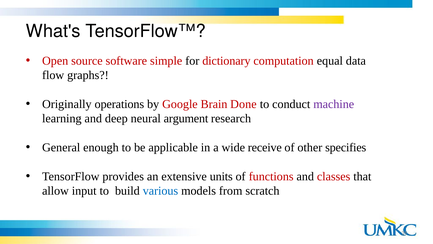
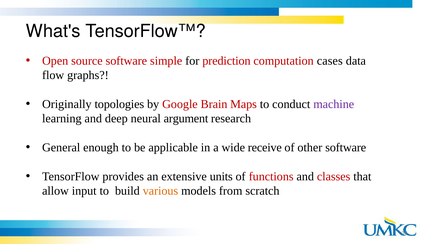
dictionary: dictionary -> prediction (226, 61)
equal: equal -> cases (330, 61)
operations: operations -> topologies (119, 104)
Done: Done -> Maps (244, 104)
other specifies: specifies -> software (346, 147)
various colour: blue -> orange (160, 191)
